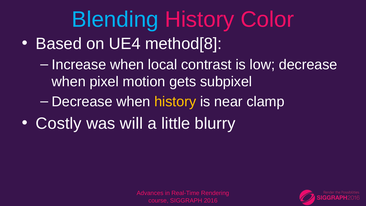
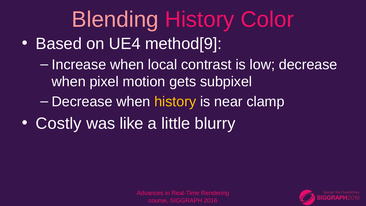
Blending colour: light blue -> pink (115, 20)
method[8: method[8 -> method[9 (184, 44)
will: will -> like (132, 123)
